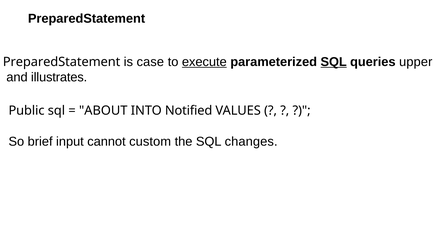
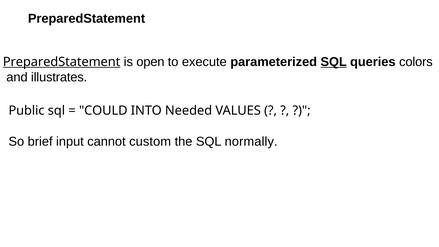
PreparedStatement underline: none -> present (62, 62)
case: case -> open (150, 62)
execute underline: present -> none (204, 62)
upper: upper -> colors (416, 62)
ABOUT: ABOUT -> COULD (103, 111)
Notified: Notified -> Needed (189, 111)
changes: changes -> normally (251, 141)
